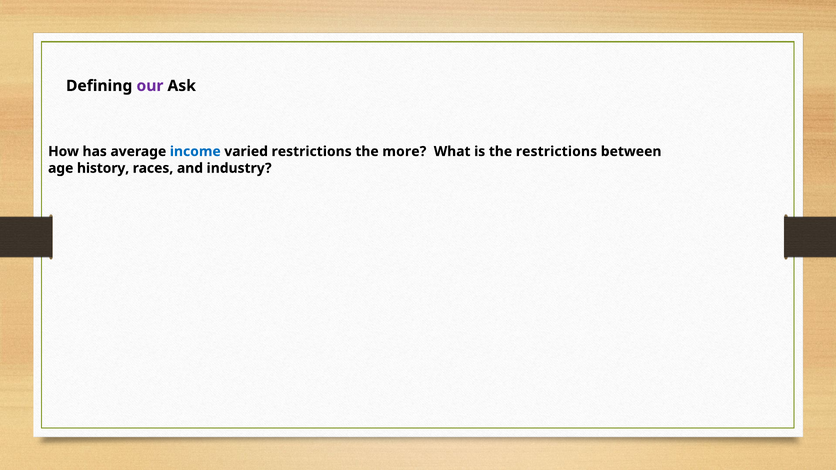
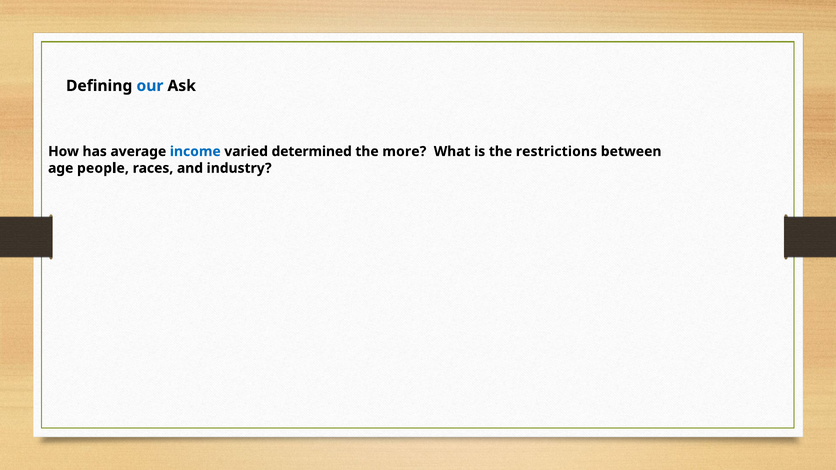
our colour: purple -> blue (150, 86)
varied restrictions: restrictions -> determined (312, 152)
history: history -> people (103, 168)
